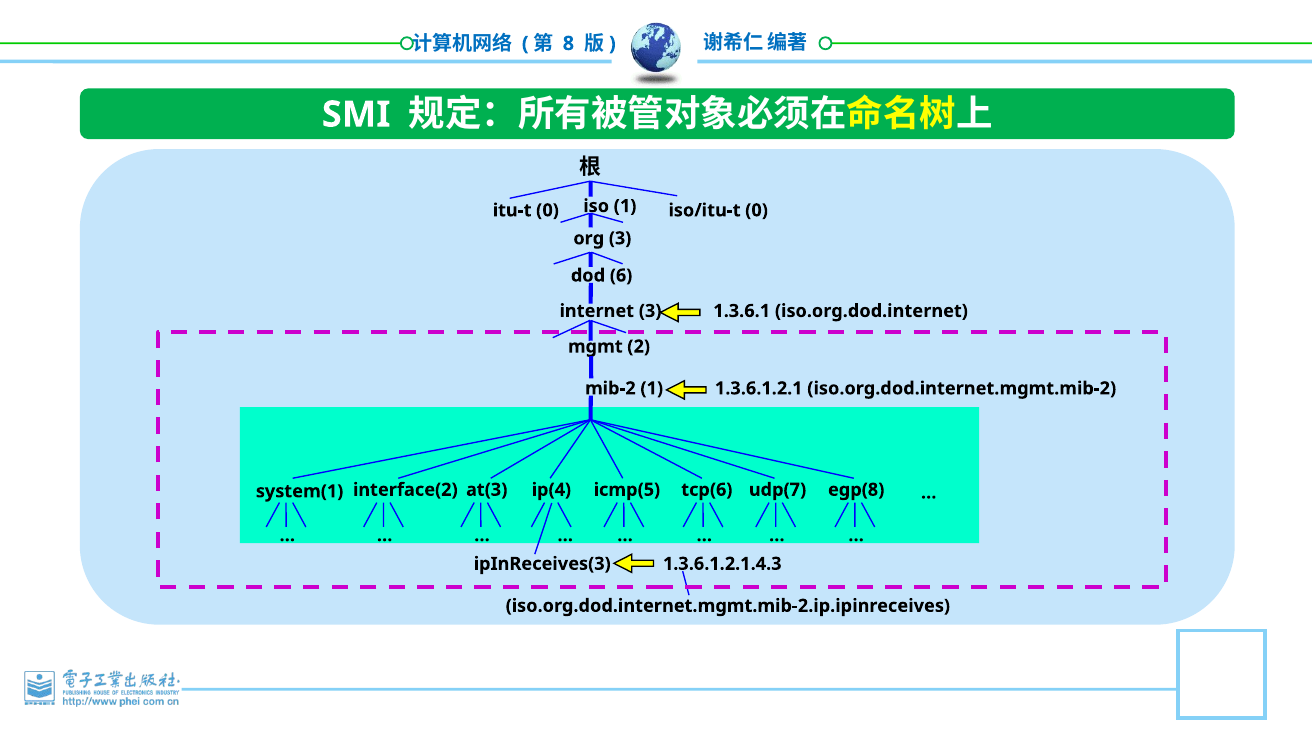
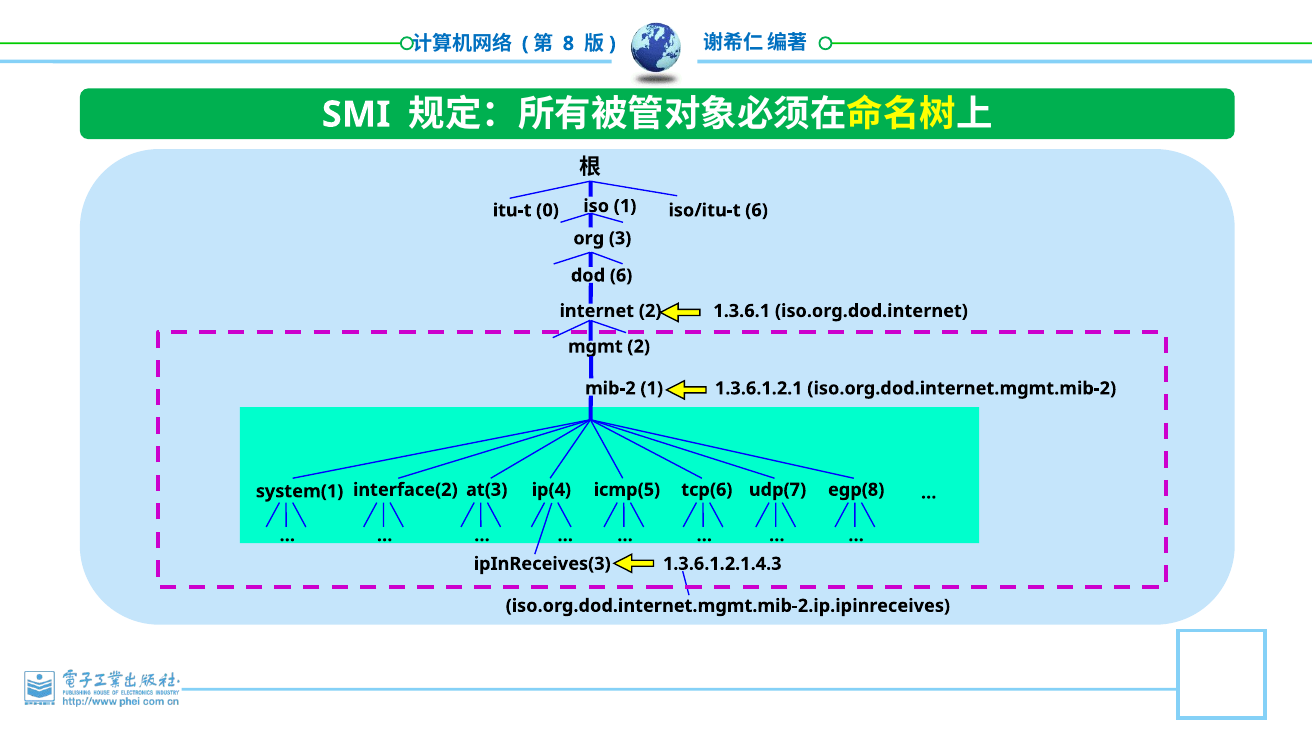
iso/itu-t 0: 0 -> 6 (757, 210)
internet 3: 3 -> 2 (650, 311)
